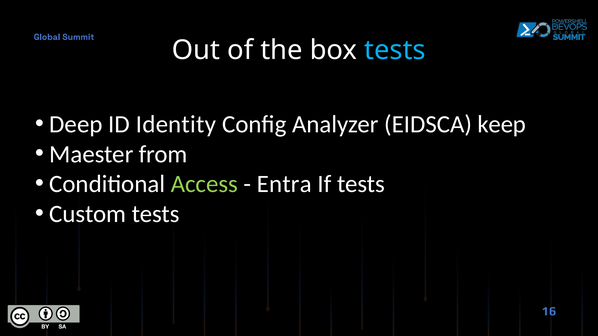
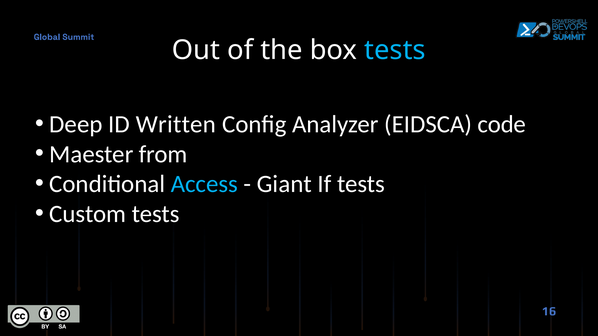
Identity: Identity -> Written (176, 124)
keep: keep -> code (502, 124)
Access colour: light green -> light blue (204, 184)
Entra: Entra -> Giant (284, 184)
